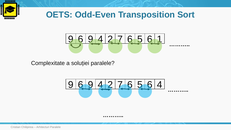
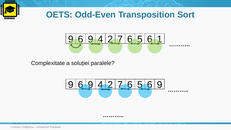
4: 4 -> 9 (160, 85)
